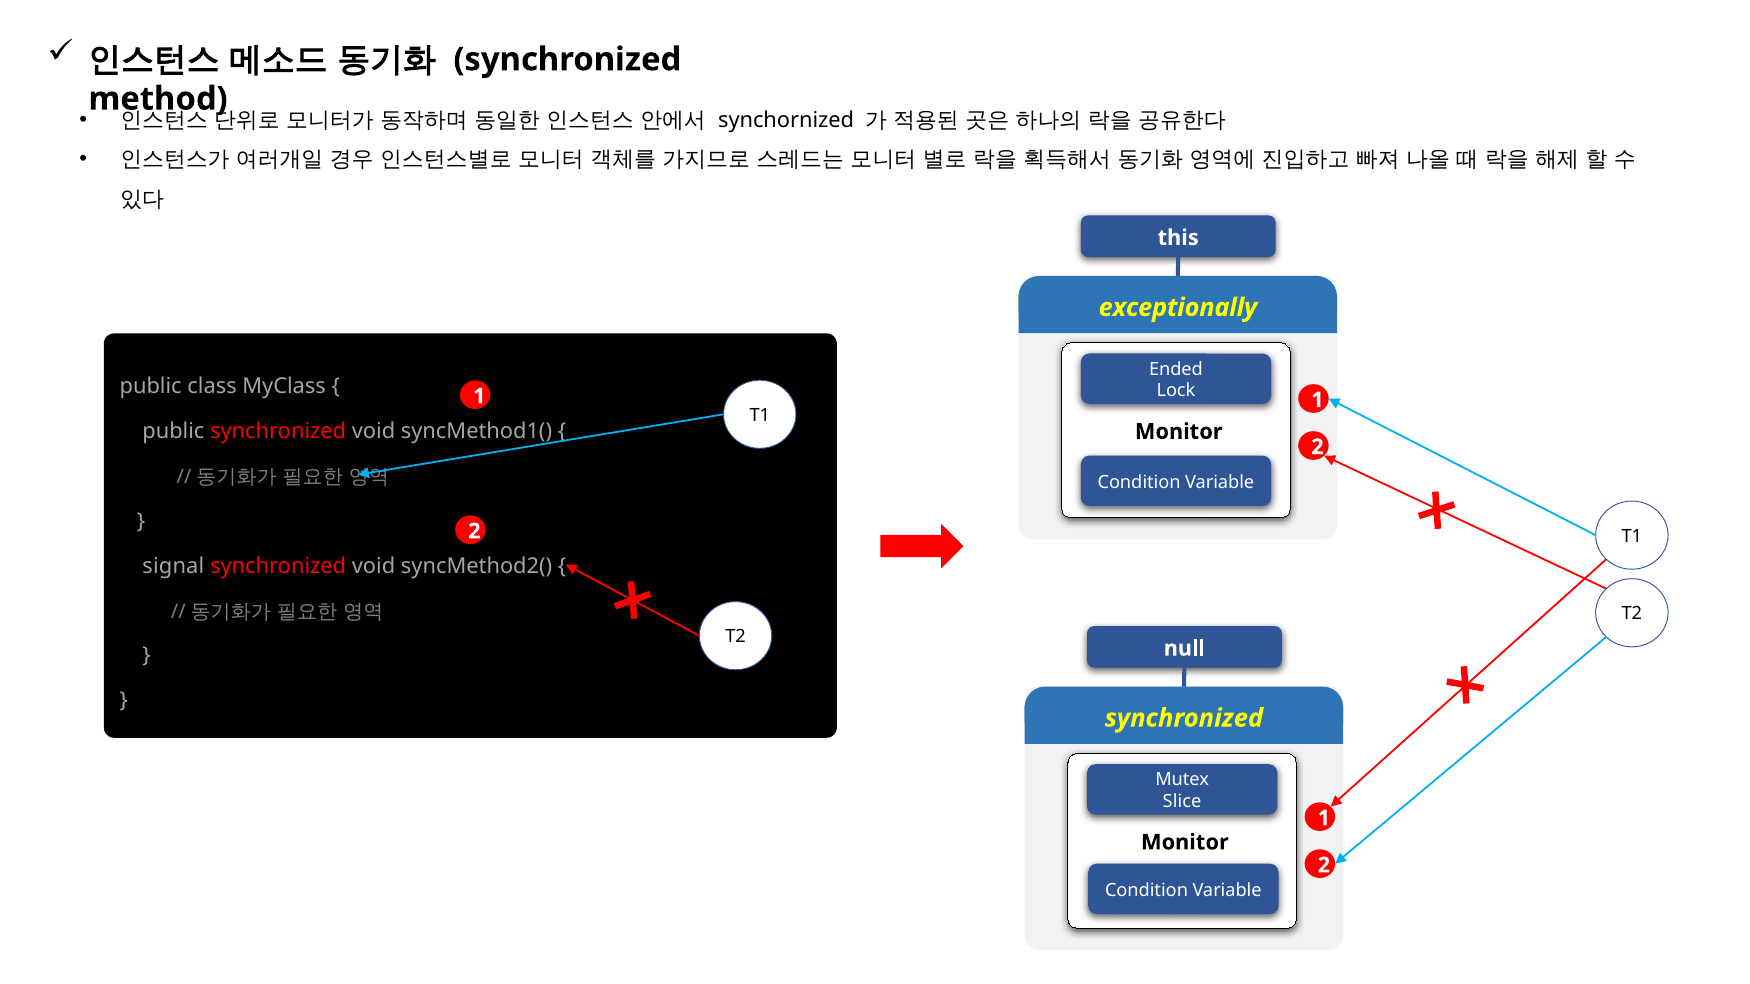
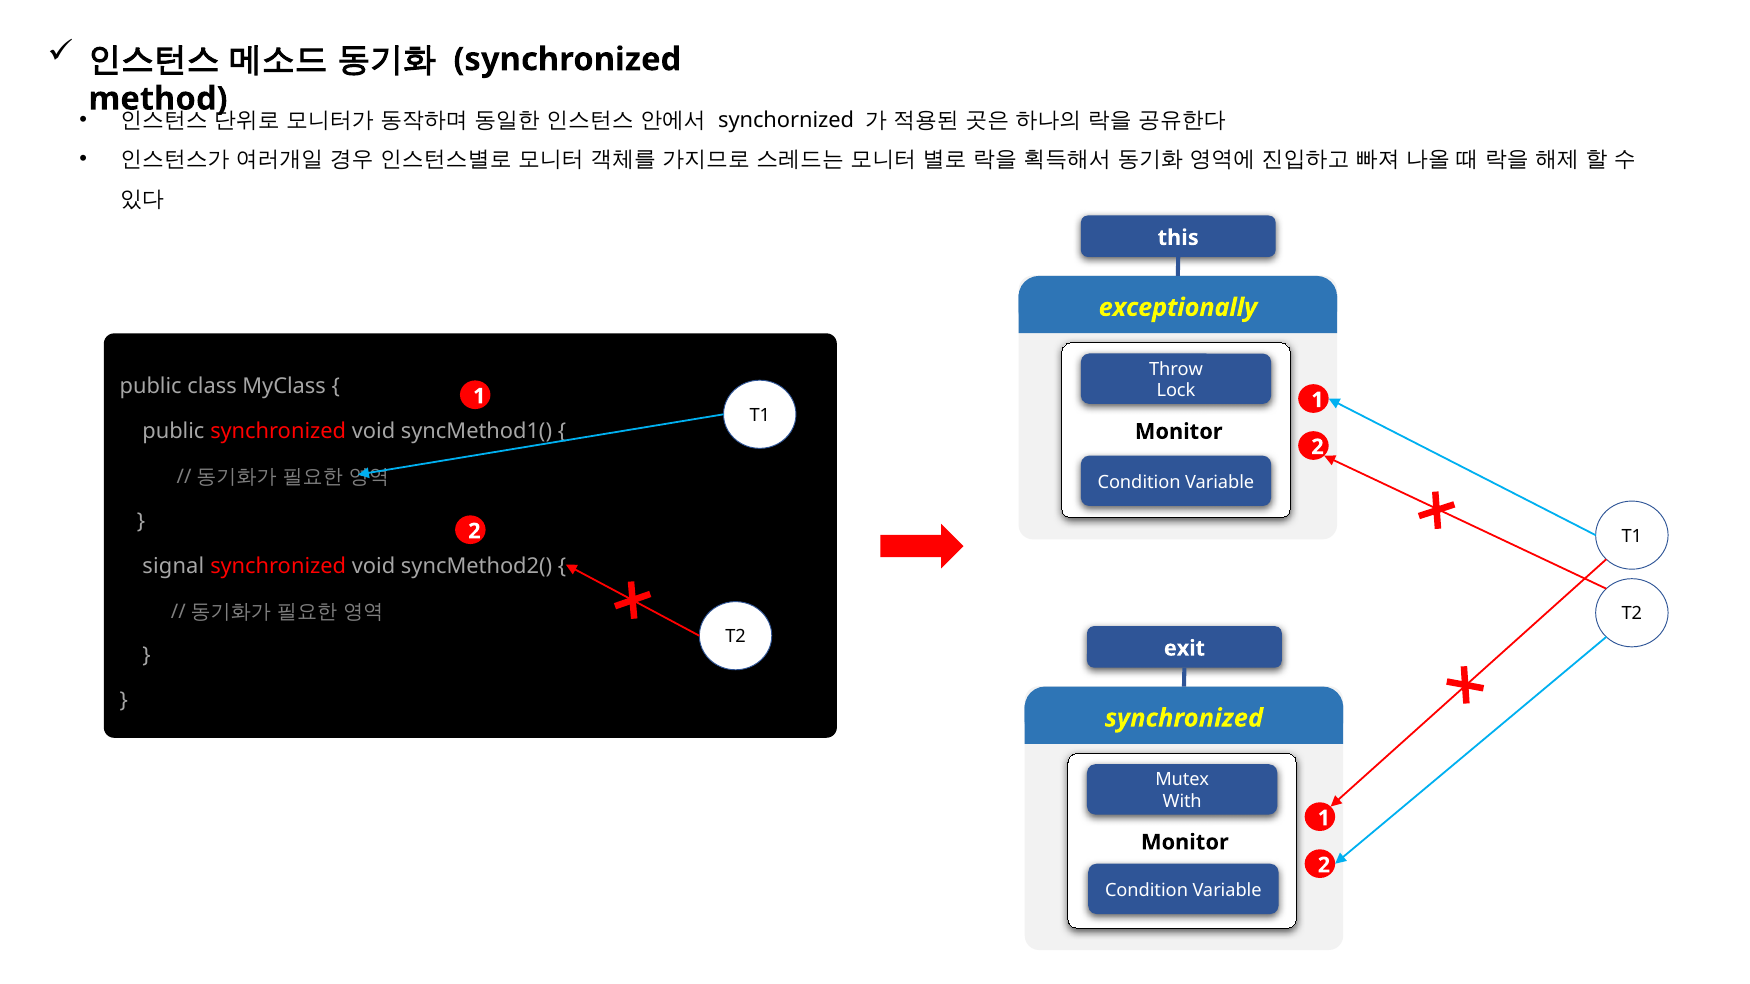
Ended: Ended -> Throw (1176, 369)
null: null -> exit (1184, 649)
Slice: Slice -> With (1182, 802)
